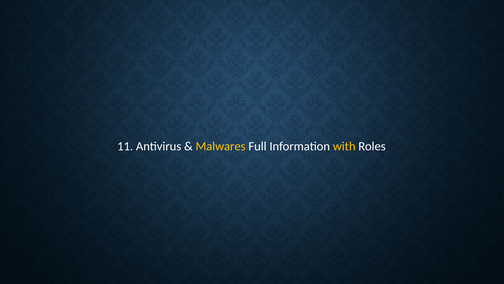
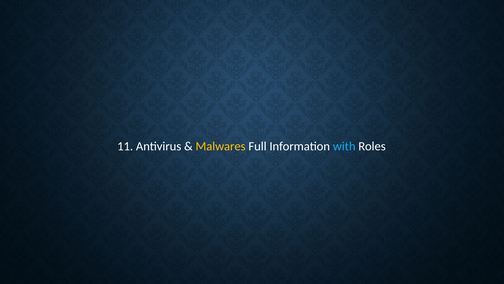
with colour: yellow -> light blue (344, 146)
